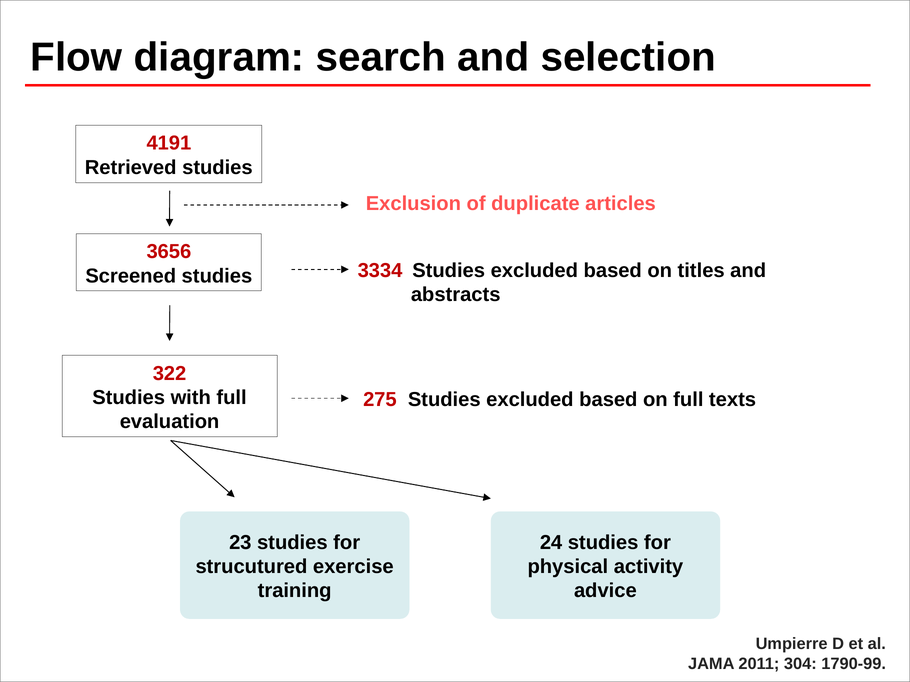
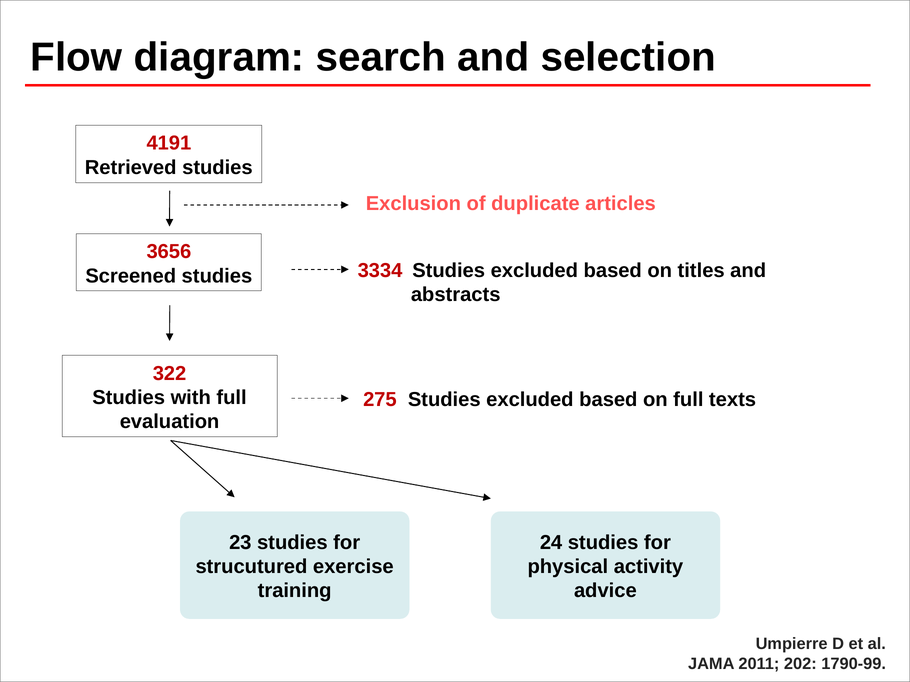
304: 304 -> 202 (800, 664)
